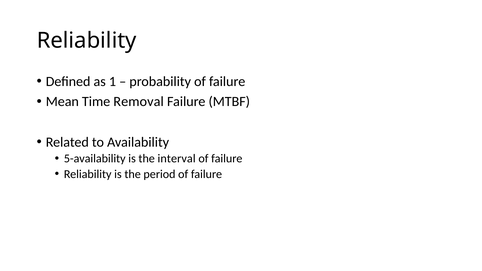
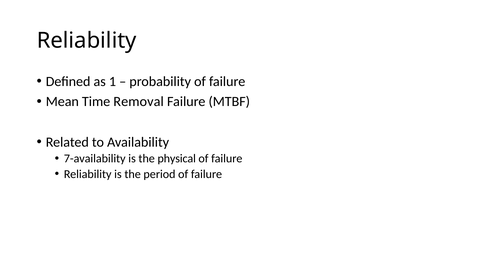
5-availability: 5-availability -> 7-availability (95, 159)
interval: interval -> physical (177, 159)
